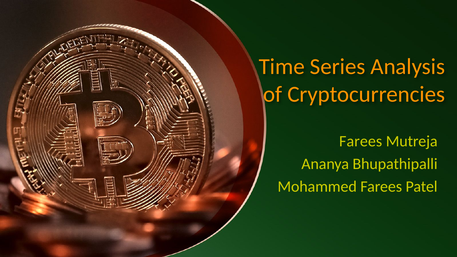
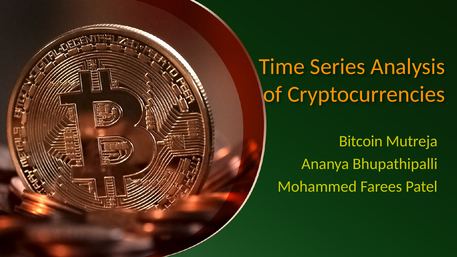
Farees: Farees -> Bitcoin (361, 141)
